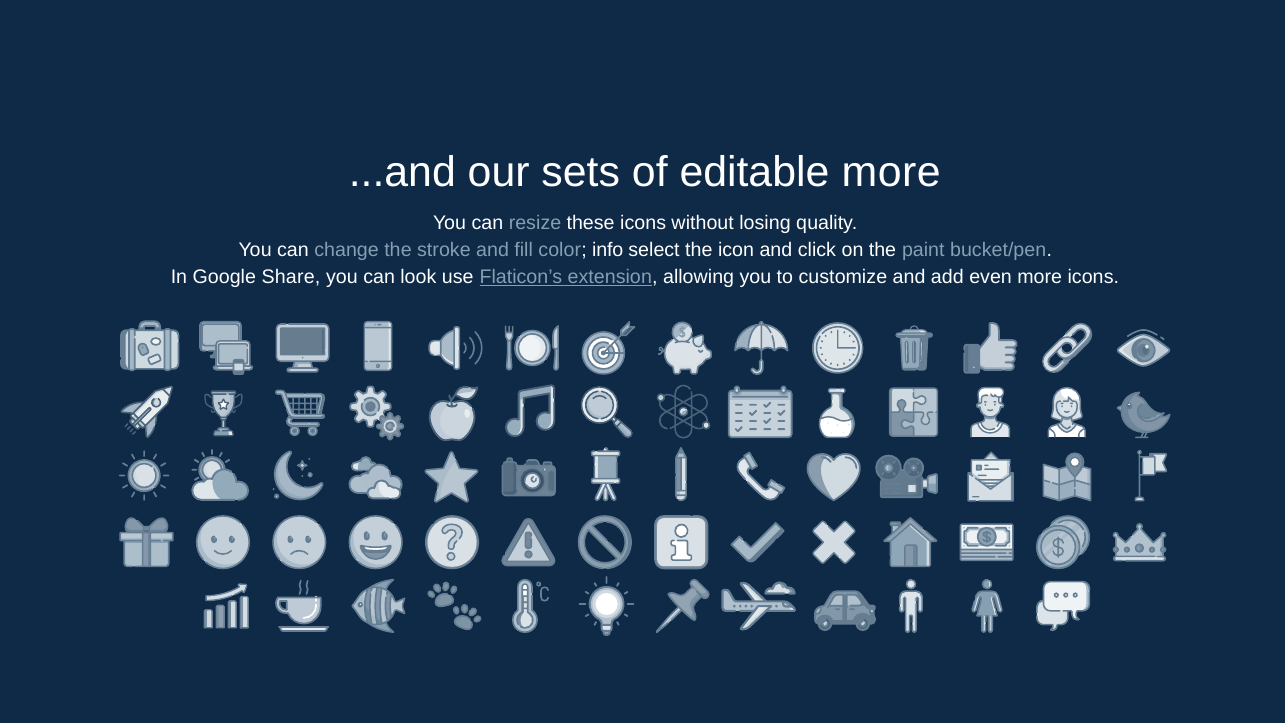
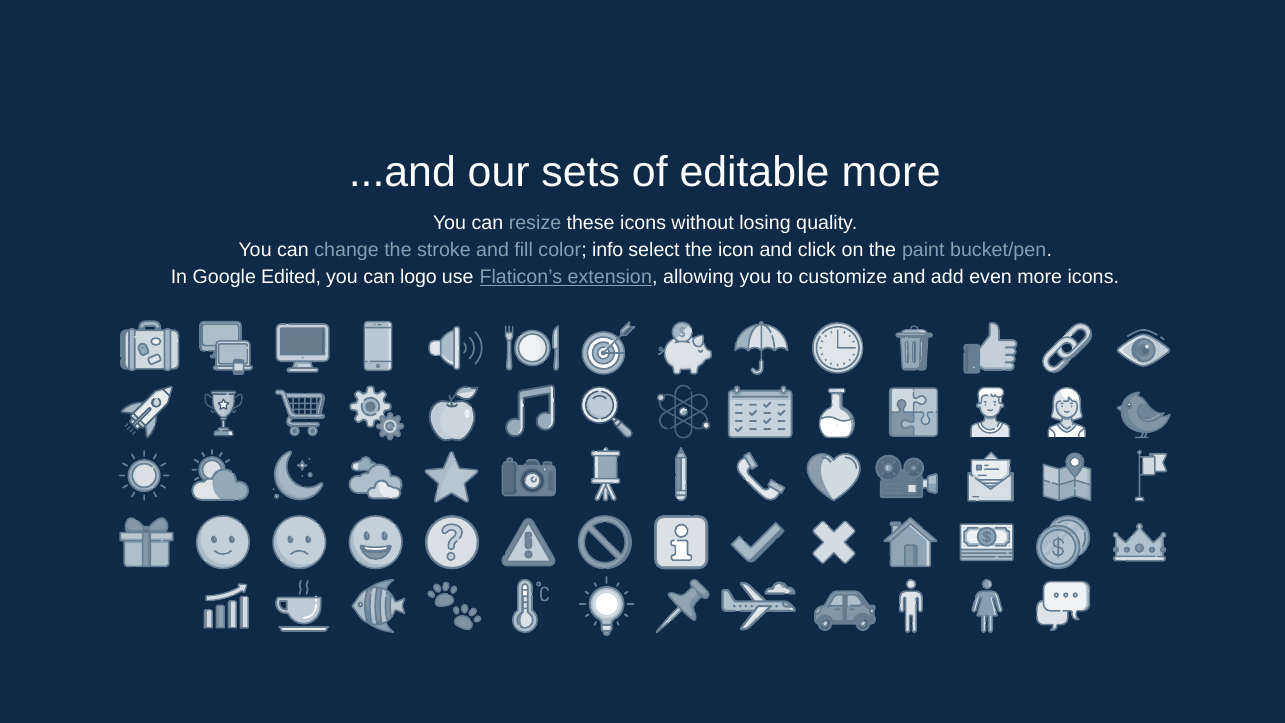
Share: Share -> Edited (291, 277)
look: look -> logo (418, 277)
